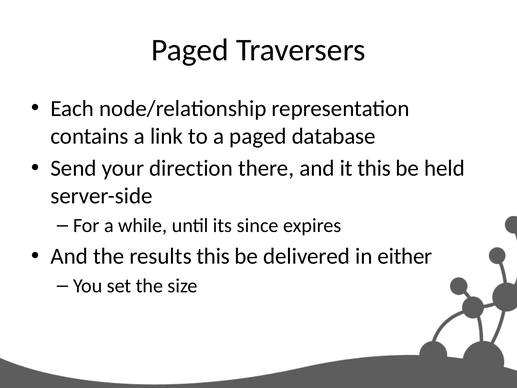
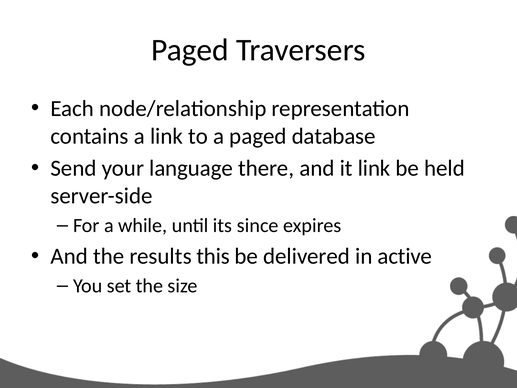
direction: direction -> language (191, 168)
it this: this -> link (374, 168)
either: either -> active (405, 256)
